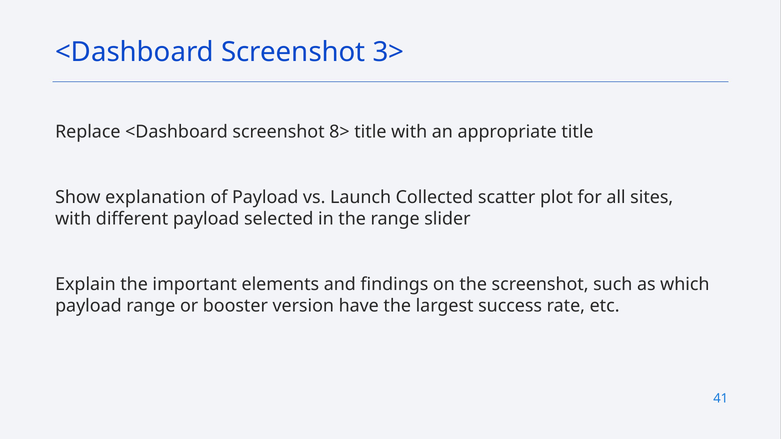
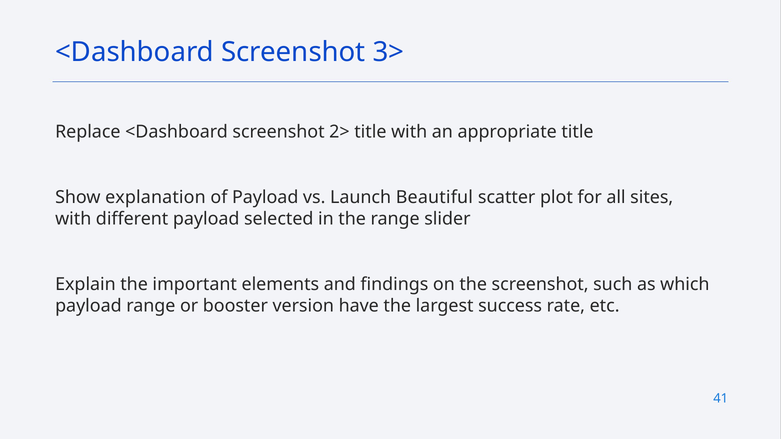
8>: 8> -> 2> (339, 132)
Collected: Collected -> Beautiful (434, 198)
